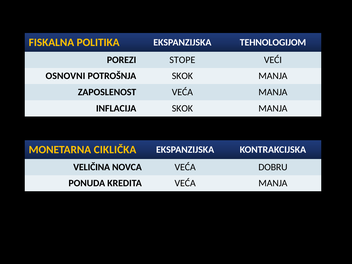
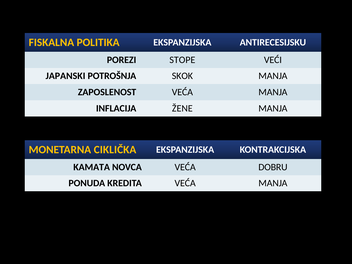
TEHNOLOGIJOM: TEHNOLOGIJOM -> ANTIRECESIJSKU (273, 42)
OSNOVNI: OSNOVNI -> JAPANSKI (65, 76)
INFLACIJA SKOK: SKOK -> ŽENE (182, 108)
VELIČINA: VELIČINA -> KAMATA (92, 167)
